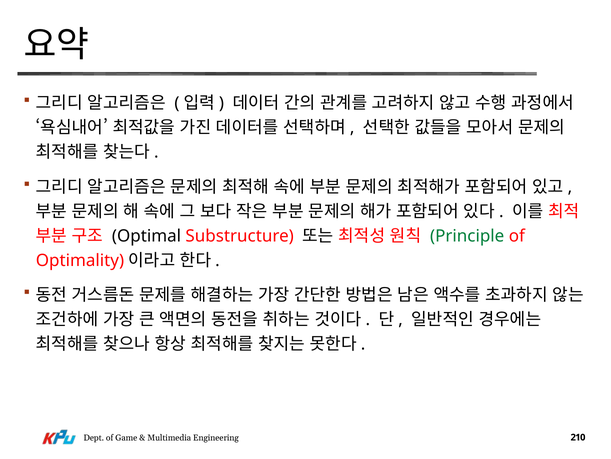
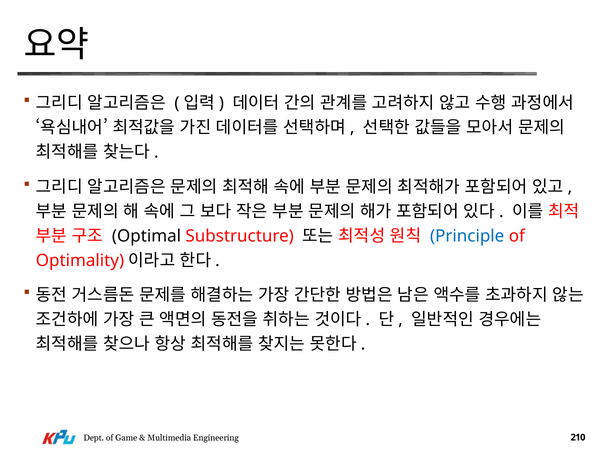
Principle colour: green -> blue (467, 236)
